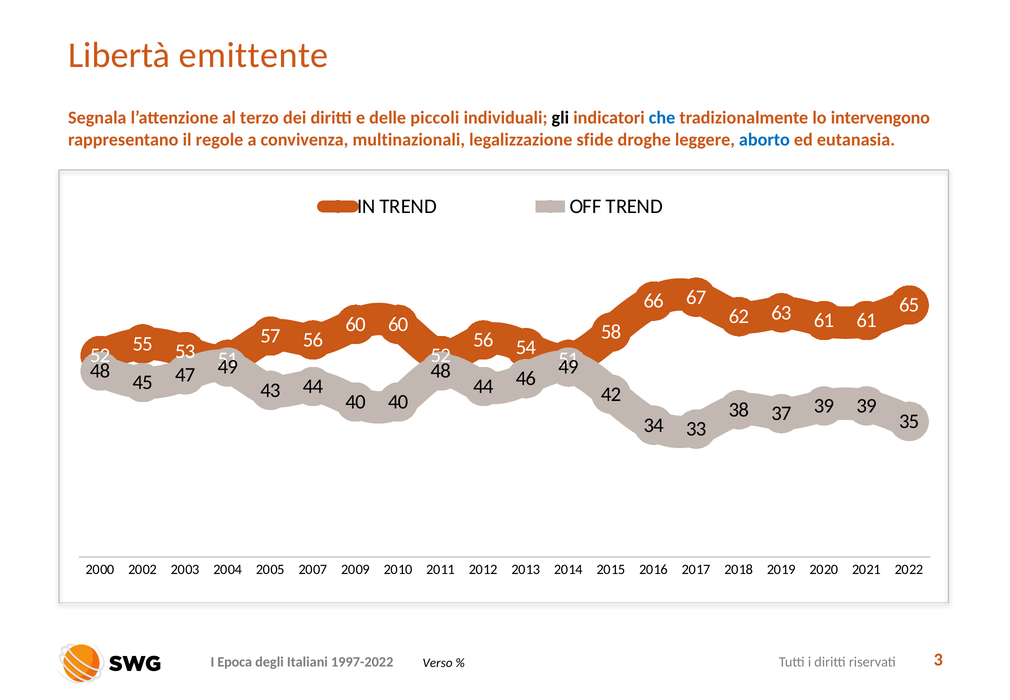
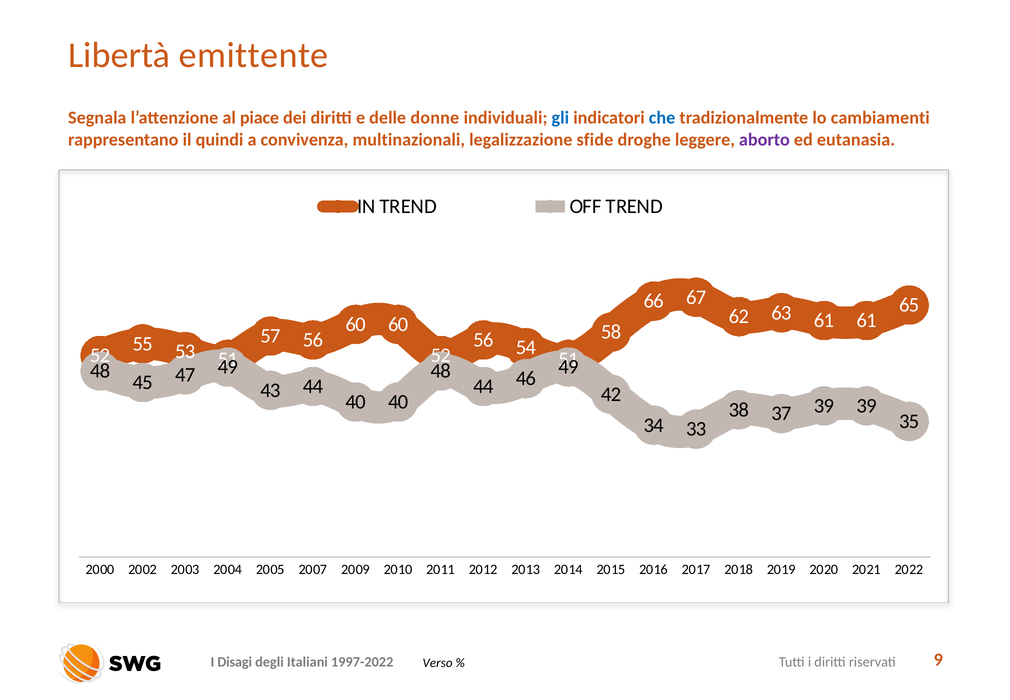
terzo: terzo -> piace (259, 118)
piccoli: piccoli -> donne (435, 118)
gli colour: black -> blue (560, 118)
intervengono: intervengono -> cambiamenti (880, 118)
regole: regole -> quindi (220, 139)
aborto colour: blue -> purple (764, 139)
Epoca: Epoca -> Disagi (235, 661)
3: 3 -> 9 (938, 659)
